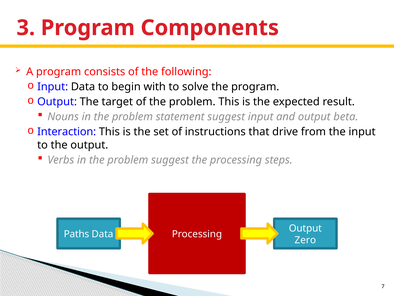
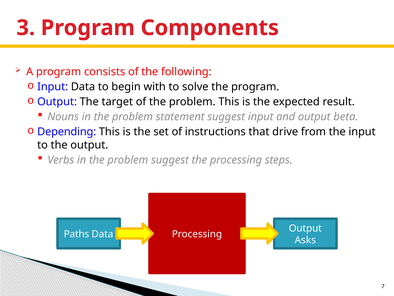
Interaction: Interaction -> Depending (67, 132)
Zero: Zero -> Asks (305, 240)
